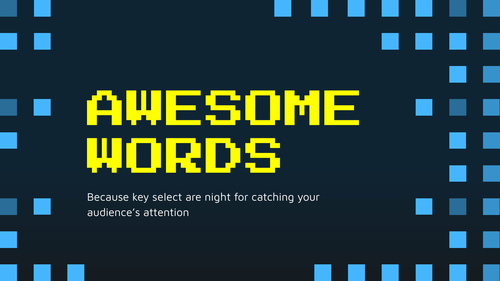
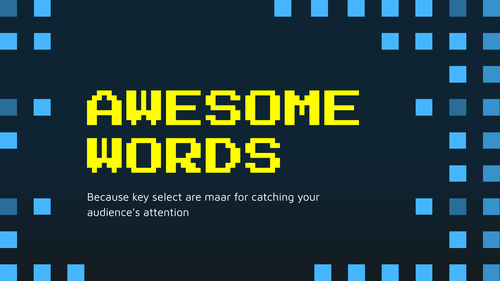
night: night -> maar (218, 197)
